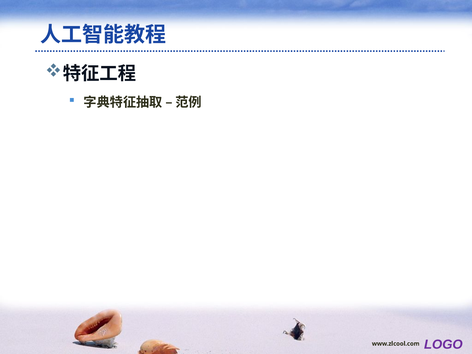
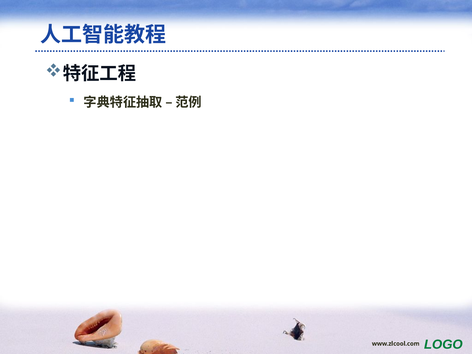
LOGO colour: purple -> green (443, 344)
